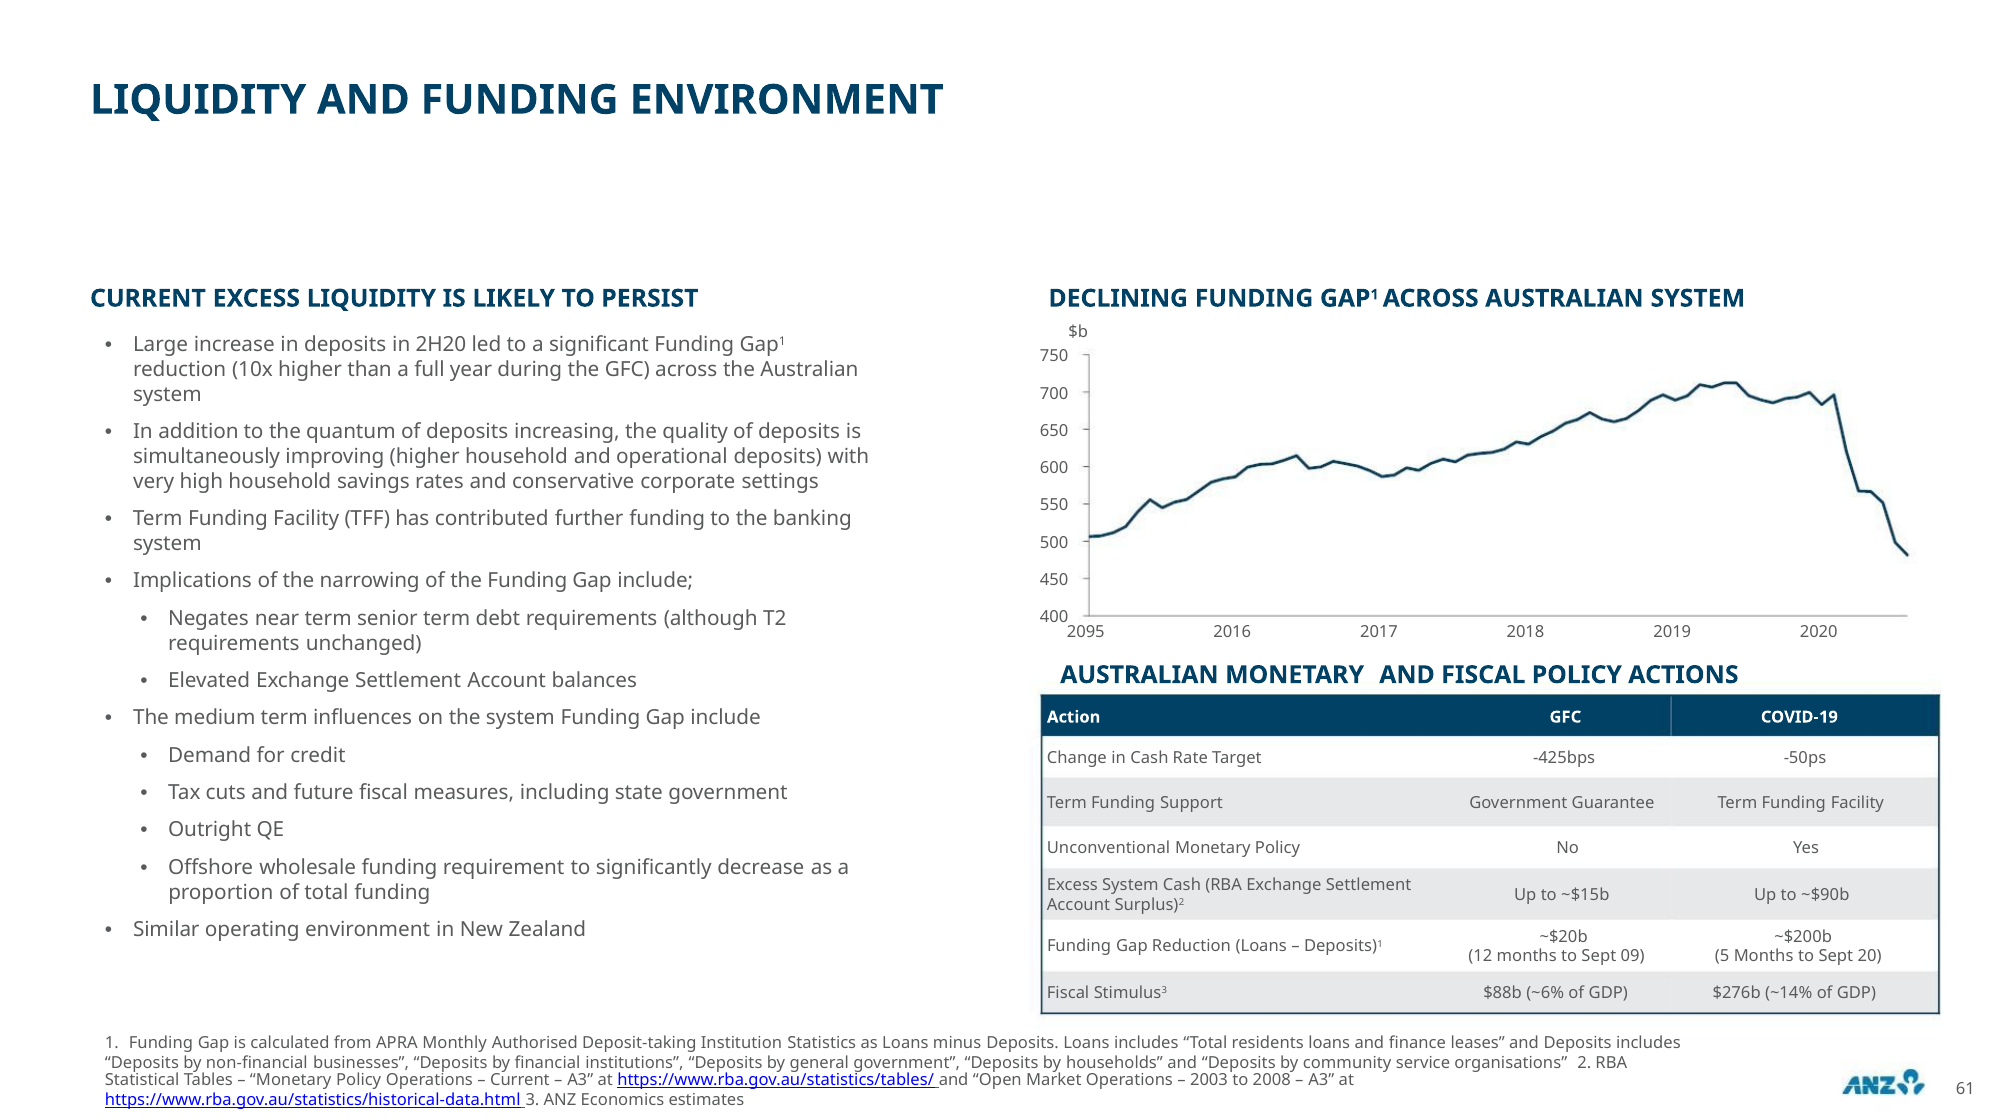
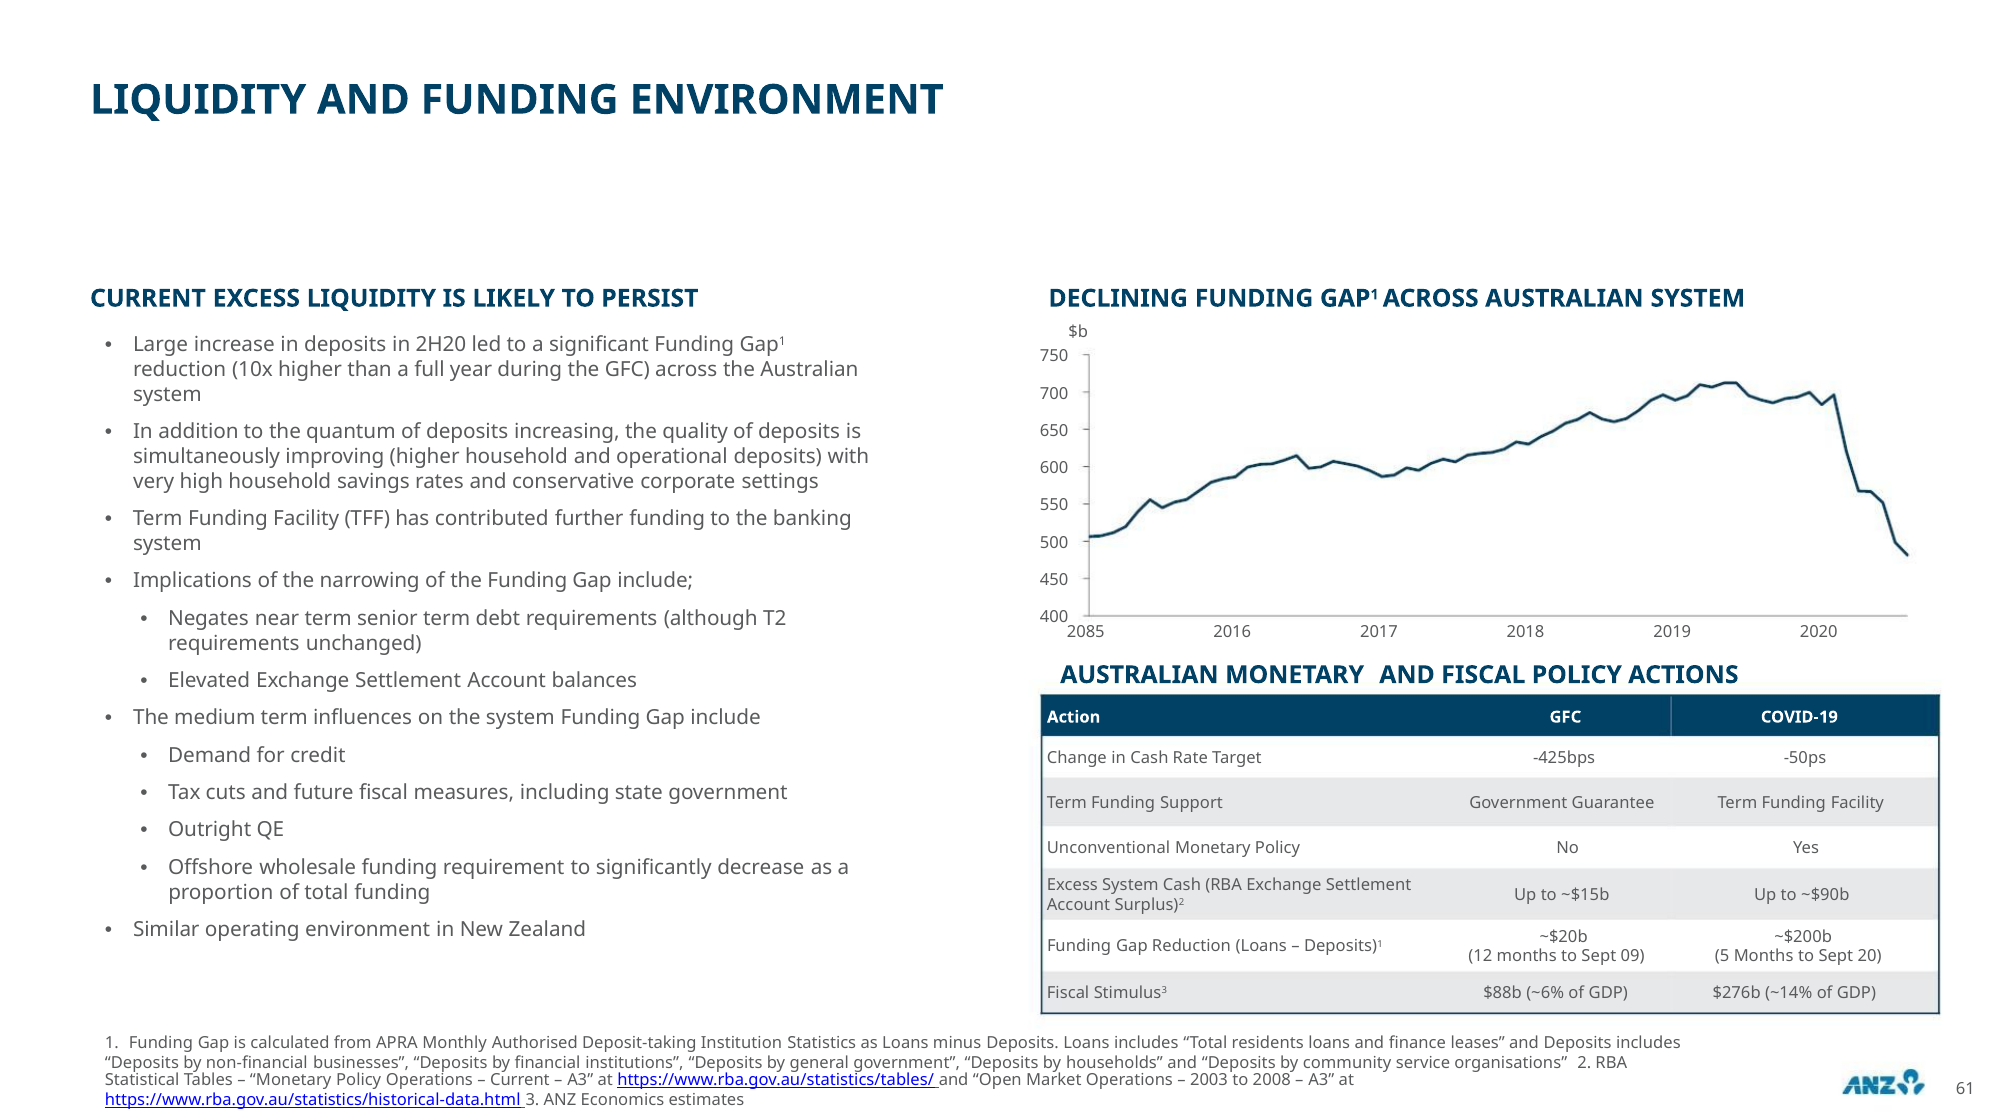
2095: 2095 -> 2085 (1086, 632)
